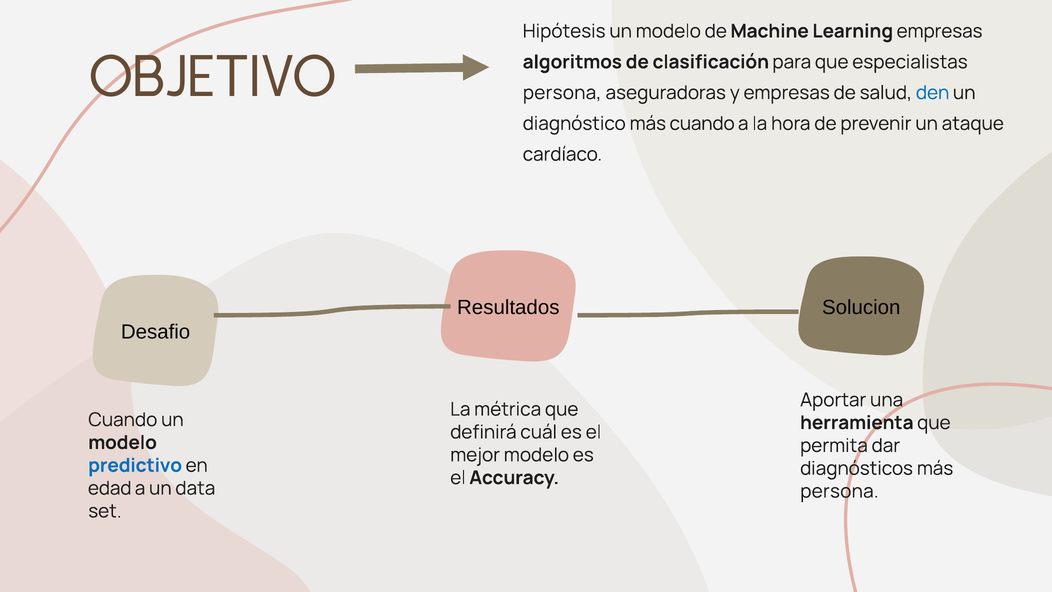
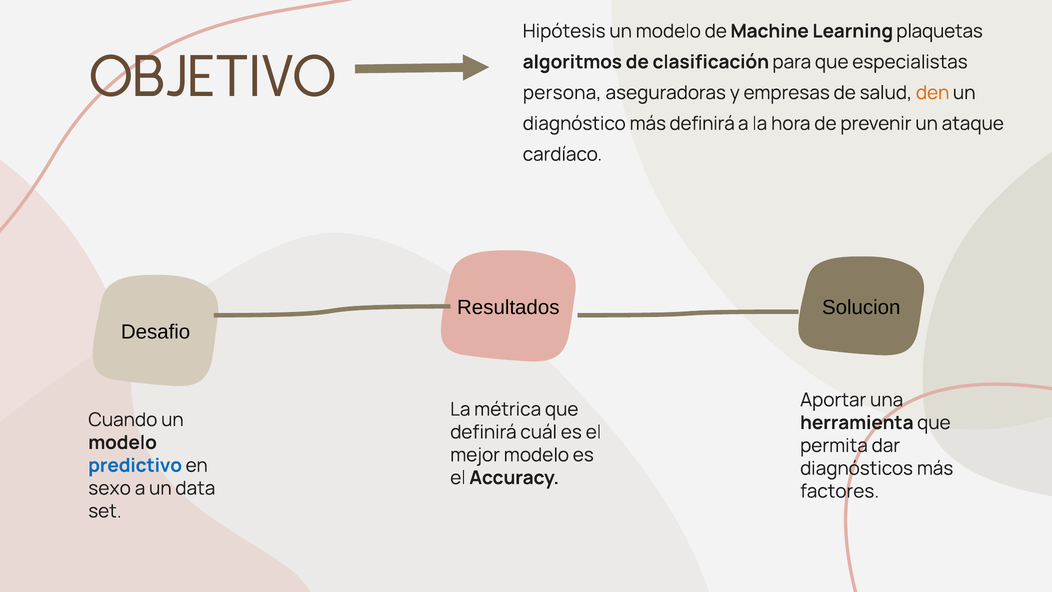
Learning empresas: empresas -> plaquetas (940, 31)
den colour: blue -> orange (933, 93)
más cuando: cuando -> definirá (702, 124)
edad: edad -> sexo (110, 488)
persona: persona -> factores (840, 491)
